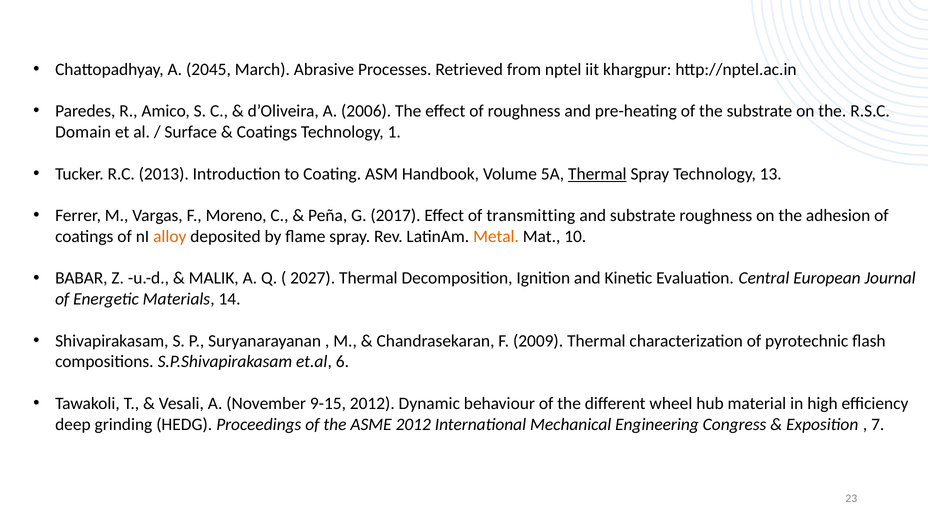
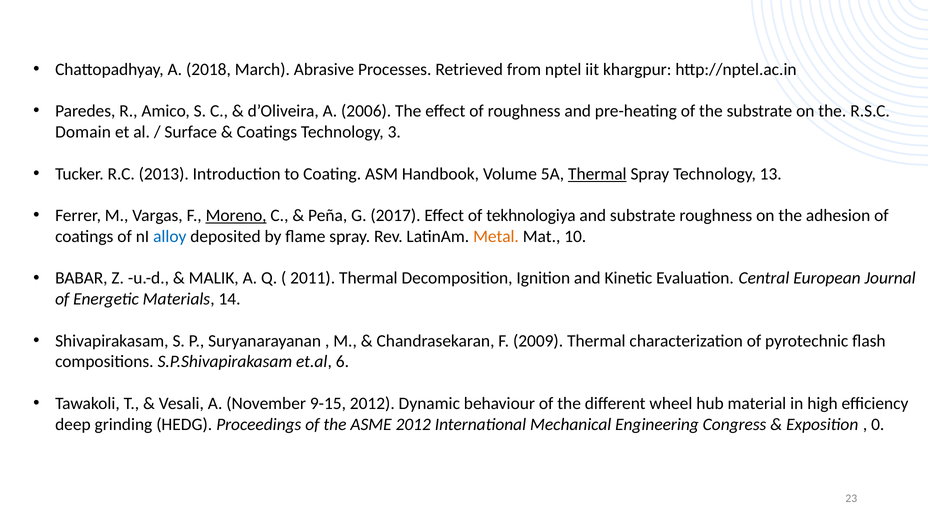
2045: 2045 -> 2018 (208, 69)
1: 1 -> 3 (394, 132)
Moreno underline: none -> present (236, 216)
transmitting: transmitting -> tekhnologiya (531, 216)
alloy colour: orange -> blue (170, 236)
2027: 2027 -> 2011 (313, 278)
7: 7 -> 0 (878, 424)
